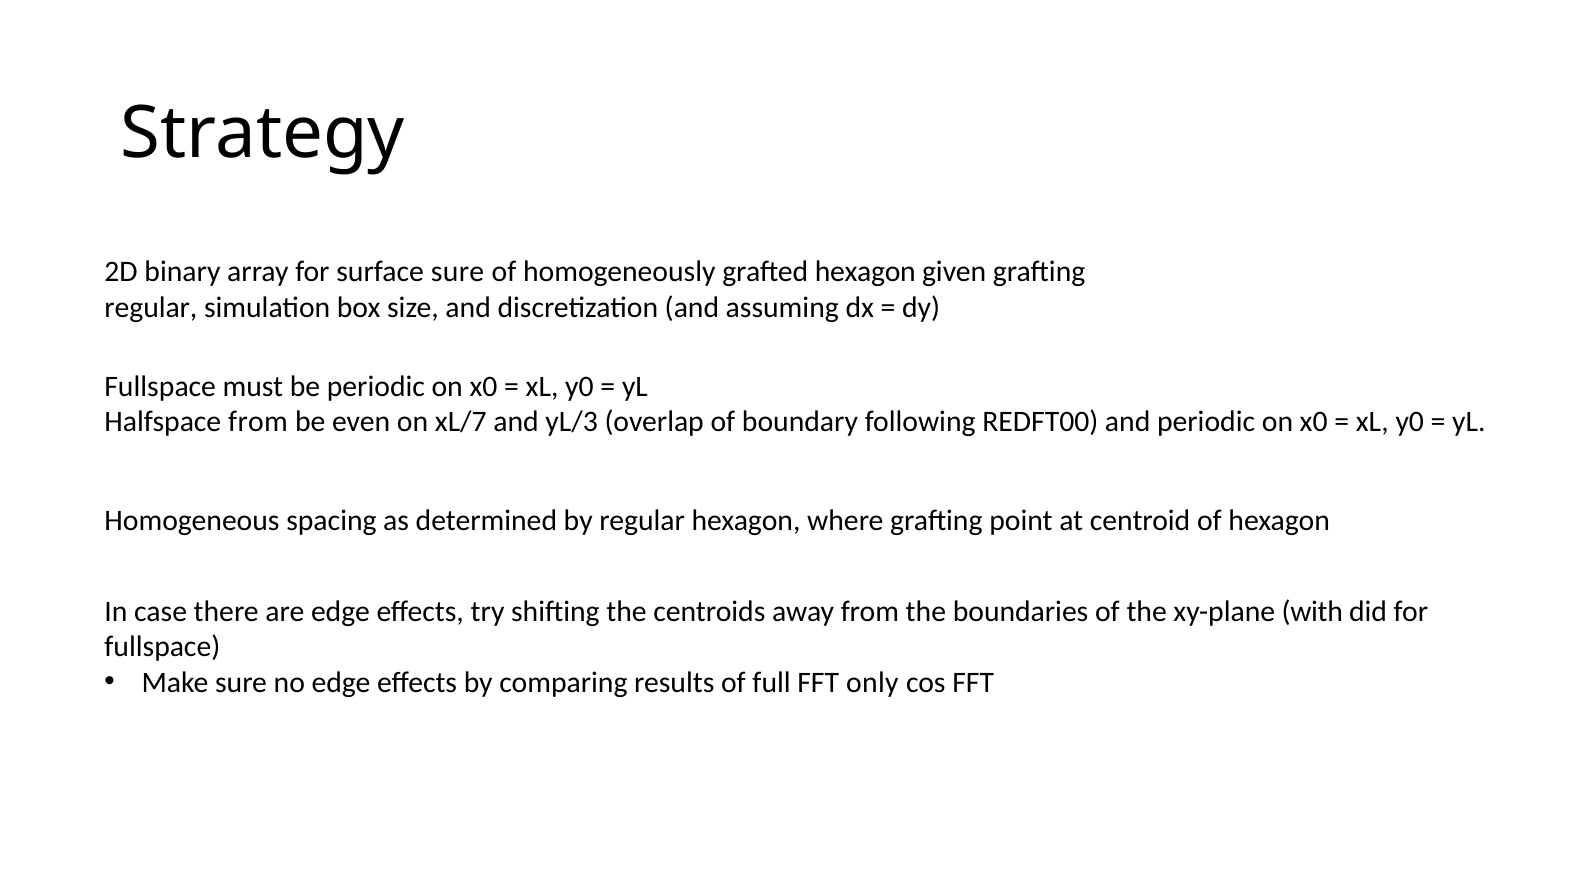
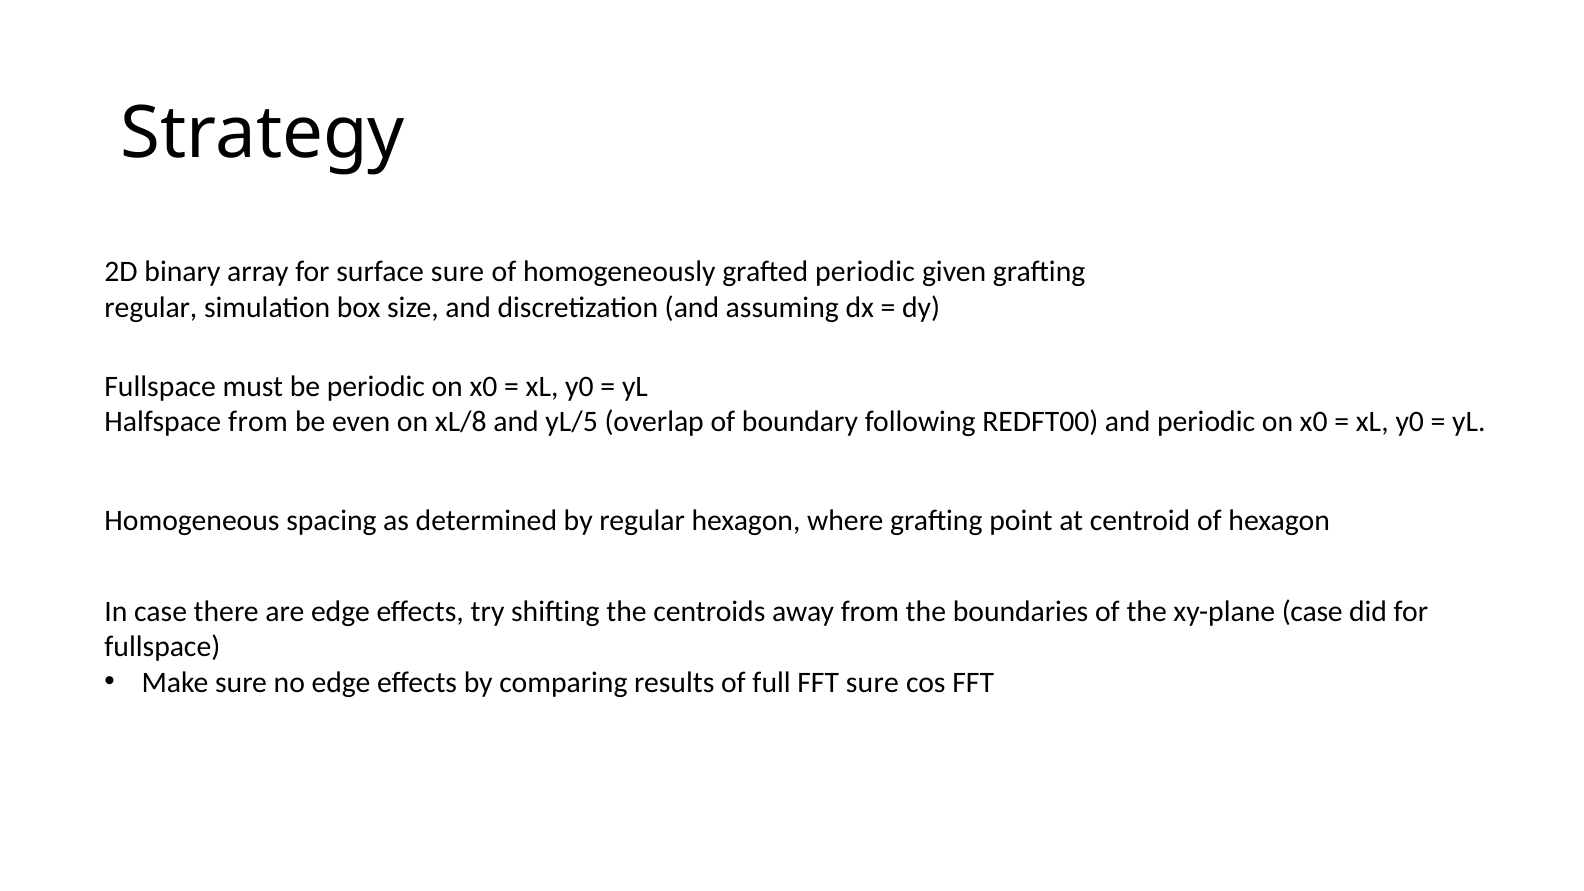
grafted hexagon: hexagon -> periodic (865, 272)
xL/7: xL/7 -> xL/8 (461, 422)
yL/3: yL/3 -> yL/5 (572, 422)
xy-plane with: with -> case (1312, 611)
FFT only: only -> sure (872, 683)
